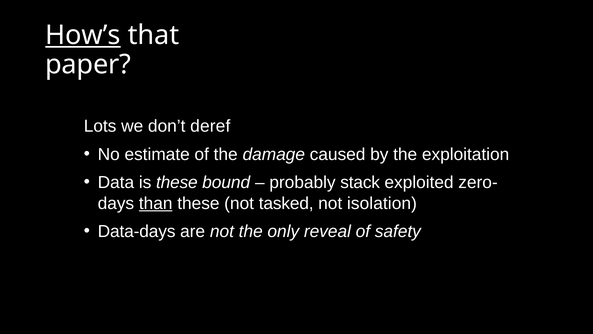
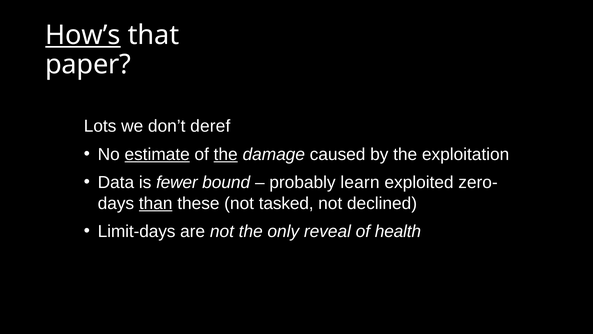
estimate underline: none -> present (157, 154)
the underline: none -> present (226, 154)
is these: these -> fewer (177, 182)
stack: stack -> learn (360, 182)
isolation: isolation -> declined (382, 203)
Data-days: Data-days -> Limit-days (137, 231)
safety: safety -> health (398, 231)
